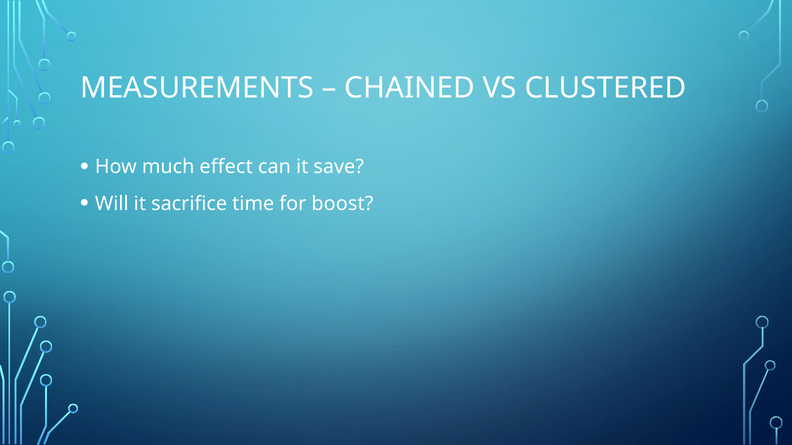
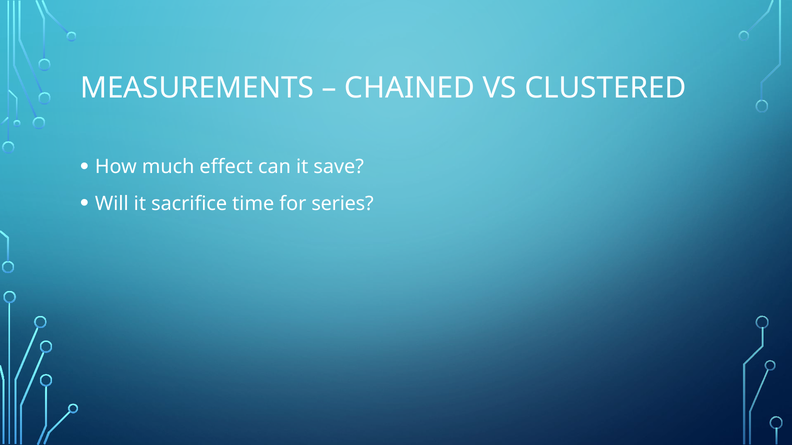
boost: boost -> series (343, 204)
